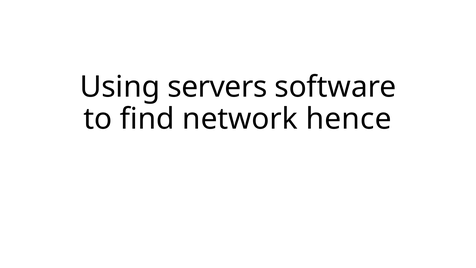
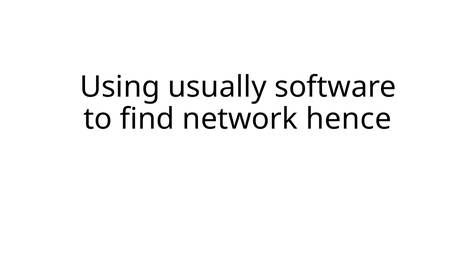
servers: servers -> usually (217, 87)
